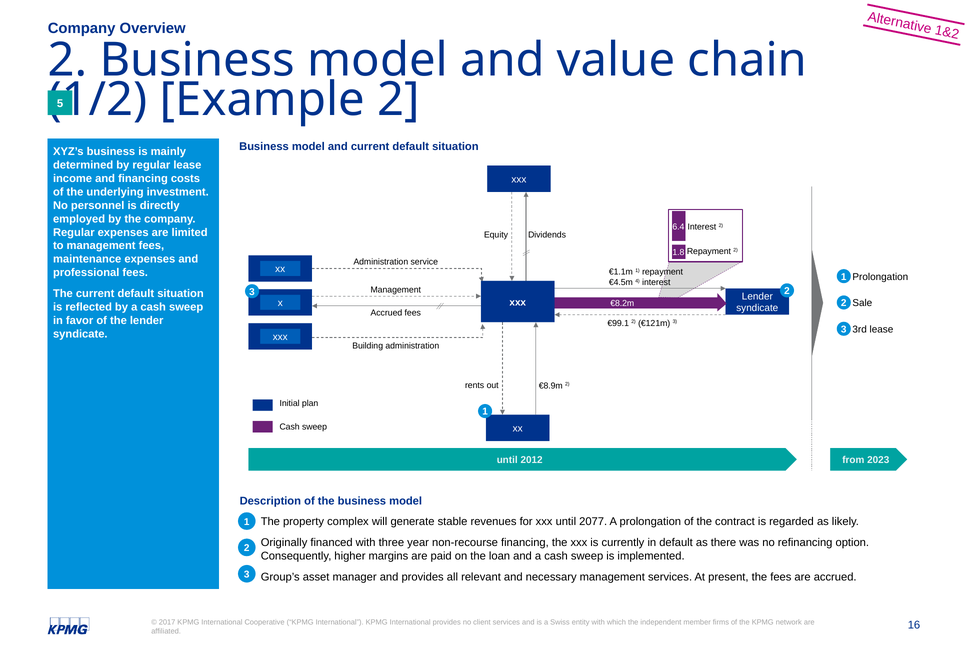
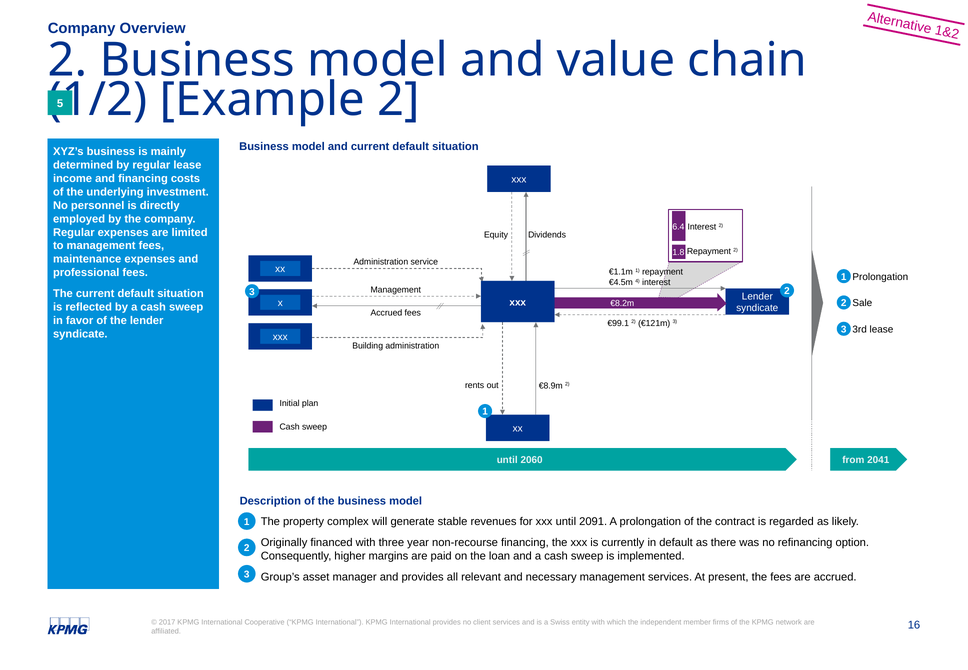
2012: 2012 -> 2060 (532, 460)
2023: 2023 -> 2041 (878, 460)
2077: 2077 -> 2091 (593, 522)
